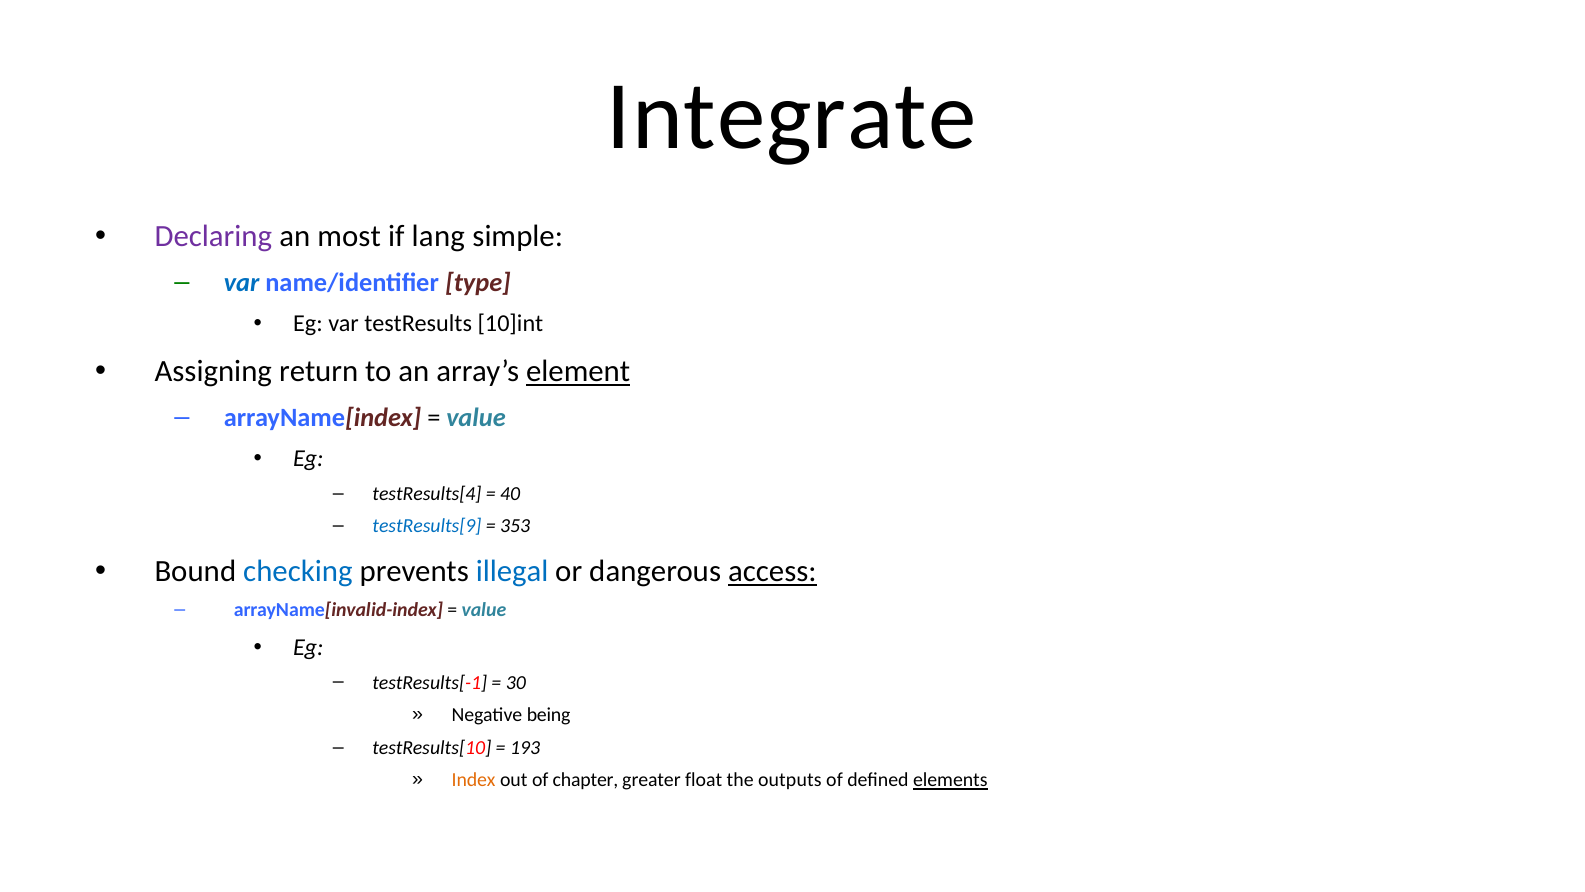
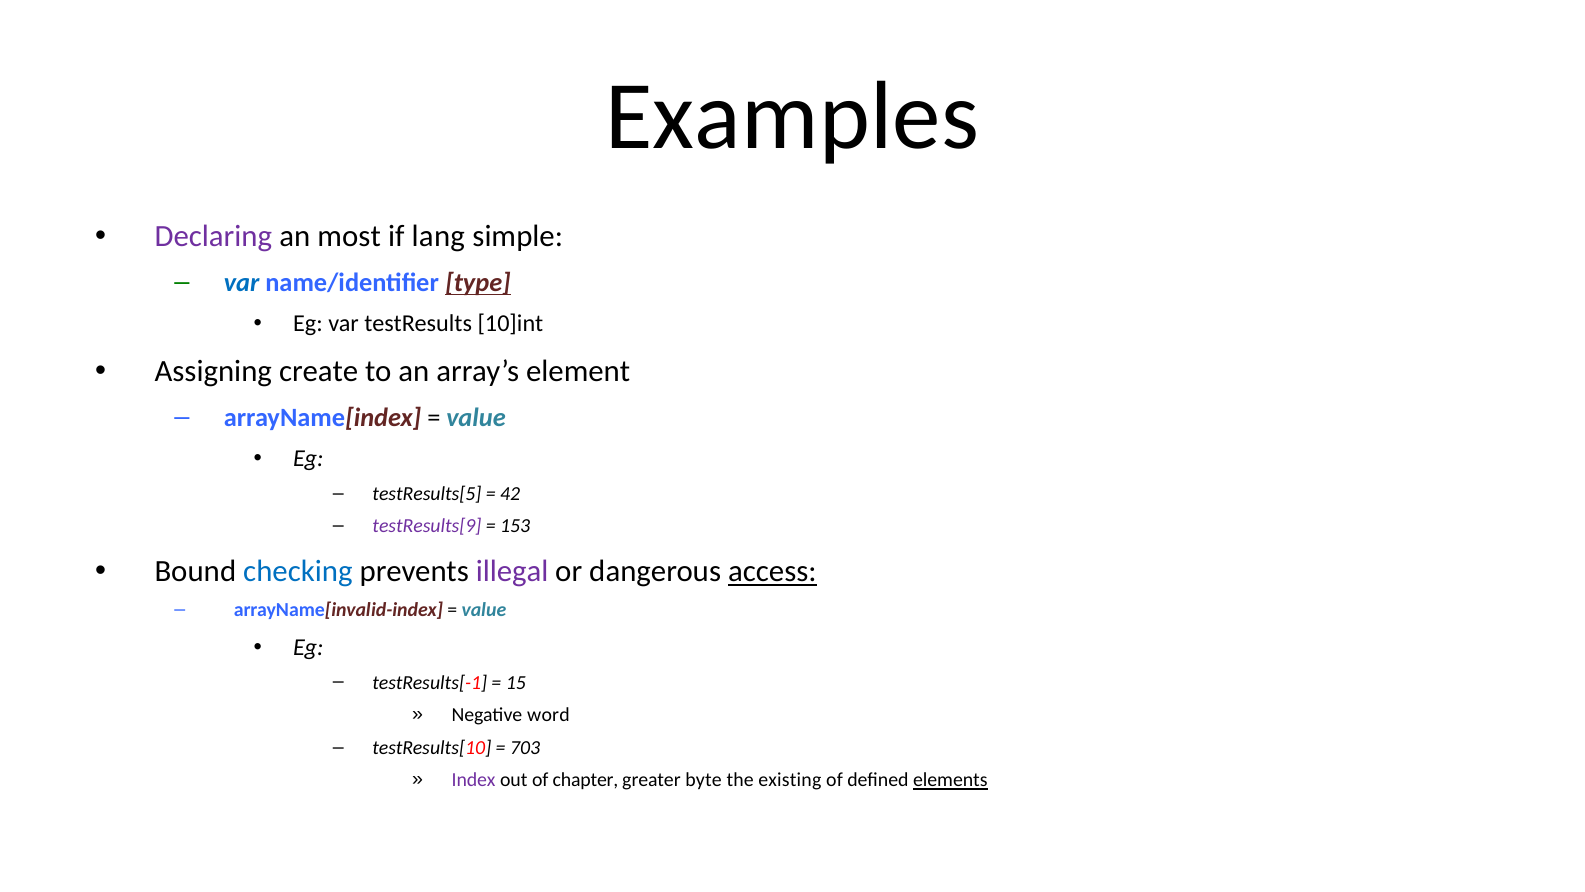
Integrate: Integrate -> Examples (792, 117)
type underline: none -> present (478, 283)
return: return -> create (319, 371)
element underline: present -> none (578, 371)
testResults[4: testResults[4 -> testResults[5 (427, 494)
40: 40 -> 42 (510, 494)
testResults[9 colour: blue -> purple (427, 526)
353: 353 -> 153 (515, 526)
illegal colour: blue -> purple (512, 571)
30: 30 -> 15 (516, 682)
being: being -> word (548, 715)
193: 193 -> 703 (525, 747)
Index colour: orange -> purple (474, 780)
float: float -> byte (704, 780)
outputs: outputs -> existing (790, 780)
